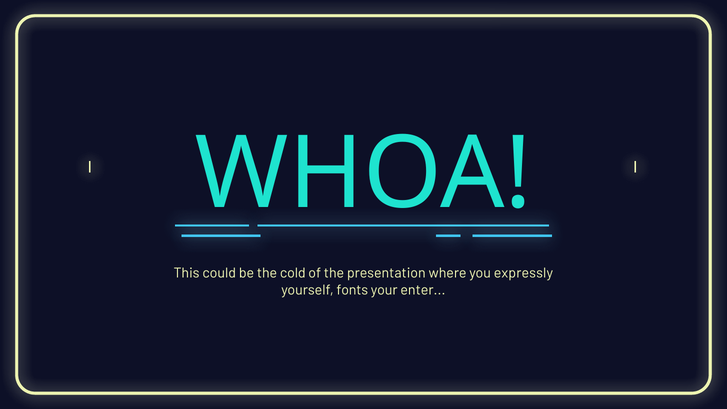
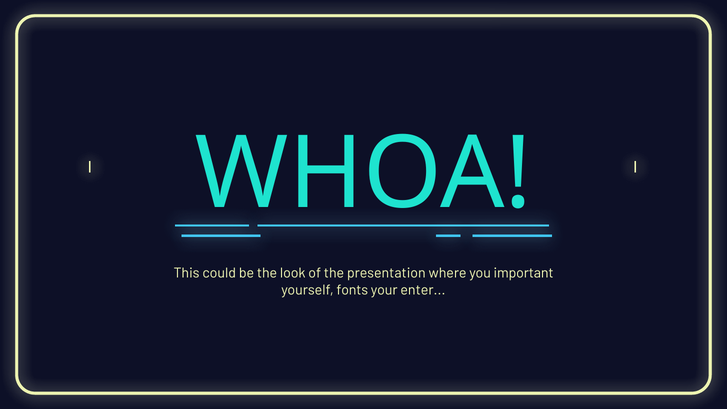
cold: cold -> look (293, 273)
expressly: expressly -> important (524, 273)
